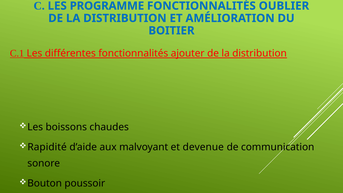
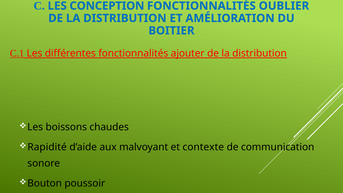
PROGRAMME: PROGRAMME -> CONCEPTION (107, 6)
devenue: devenue -> contexte (203, 147)
